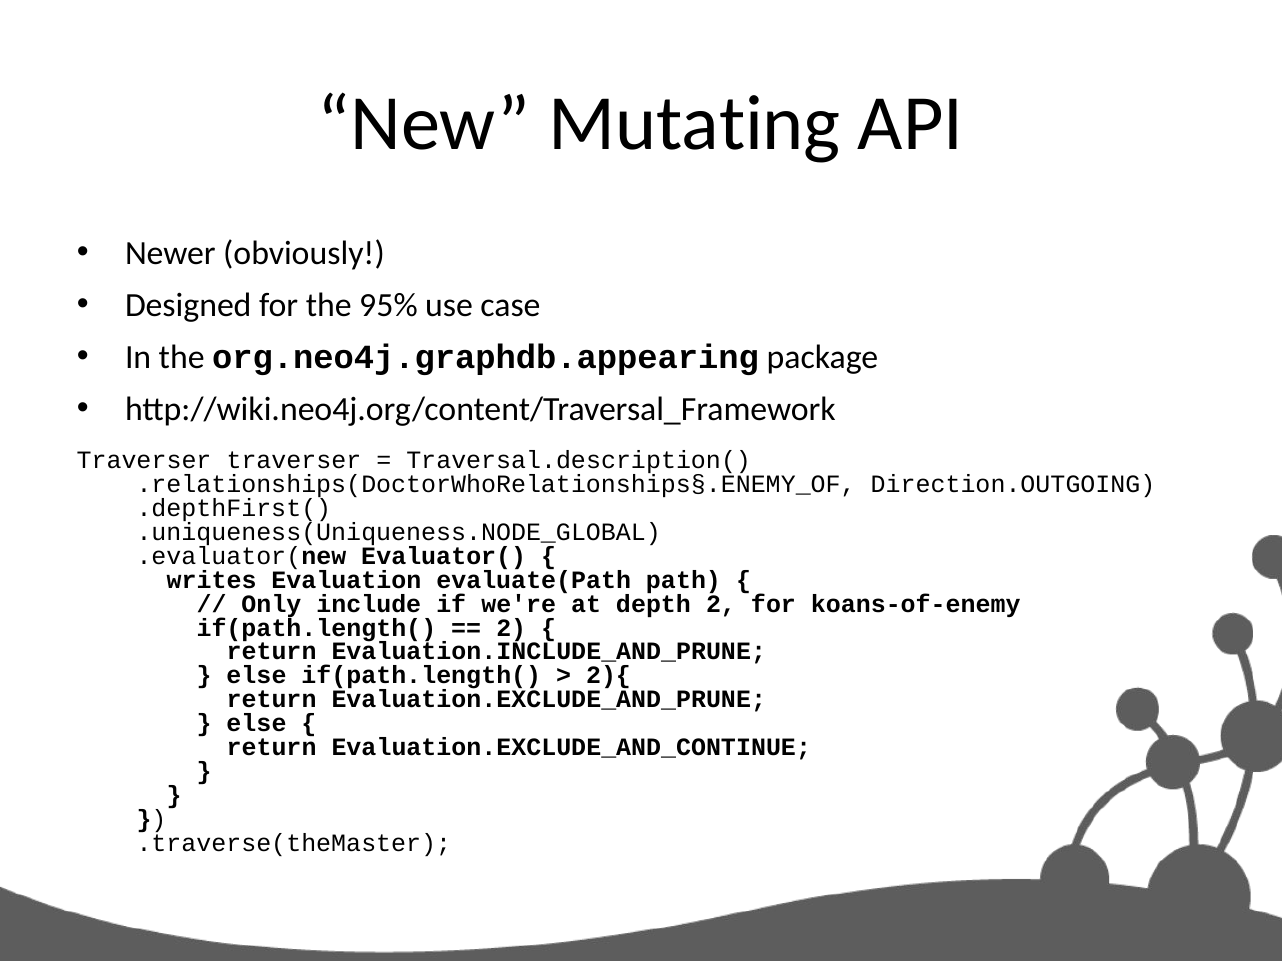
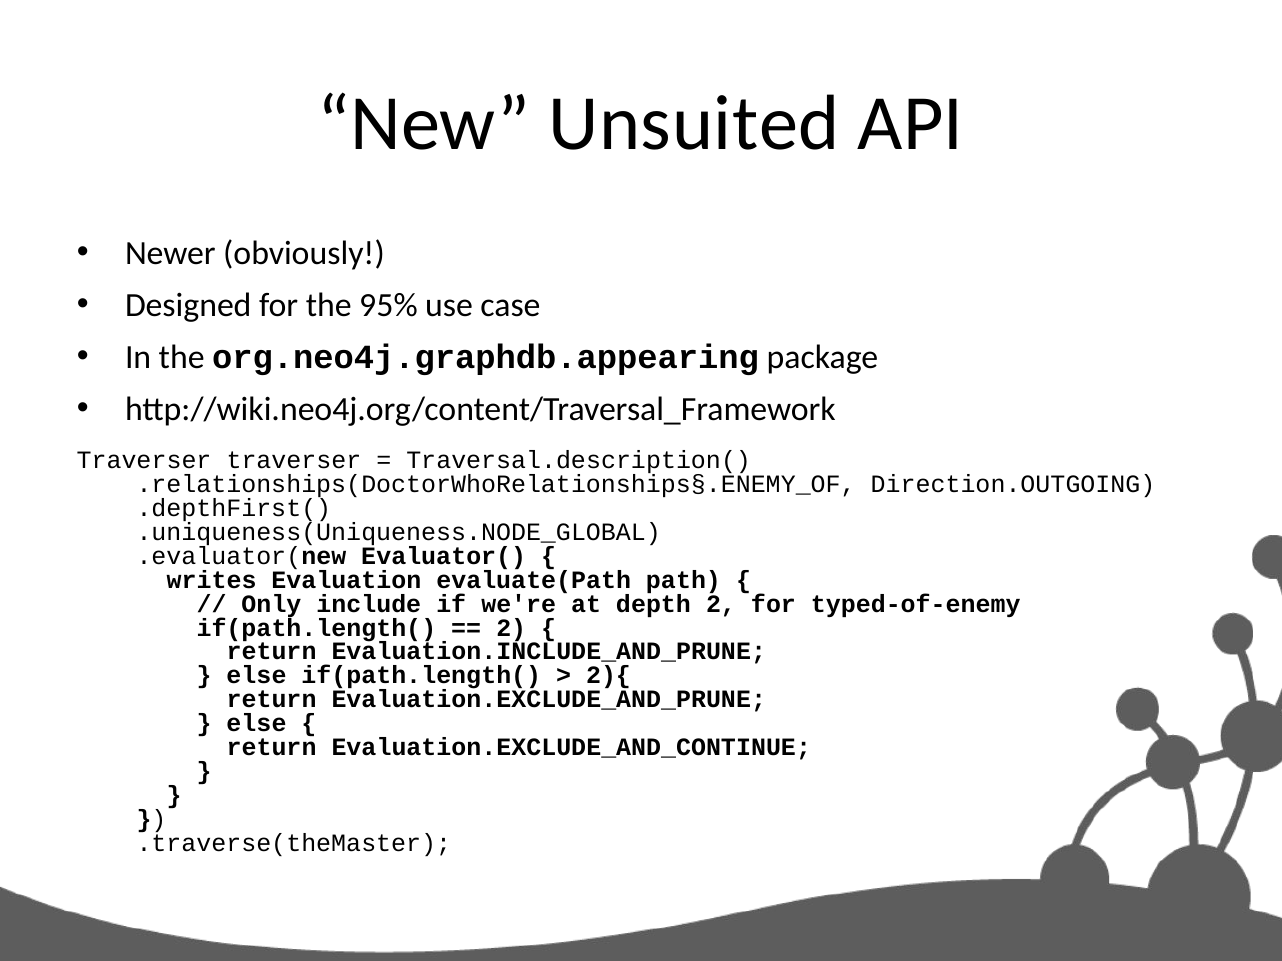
Mutating: Mutating -> Unsuited (694, 124)
koans-of-enemy: koans-of-enemy -> typed-of-enemy (916, 604)
